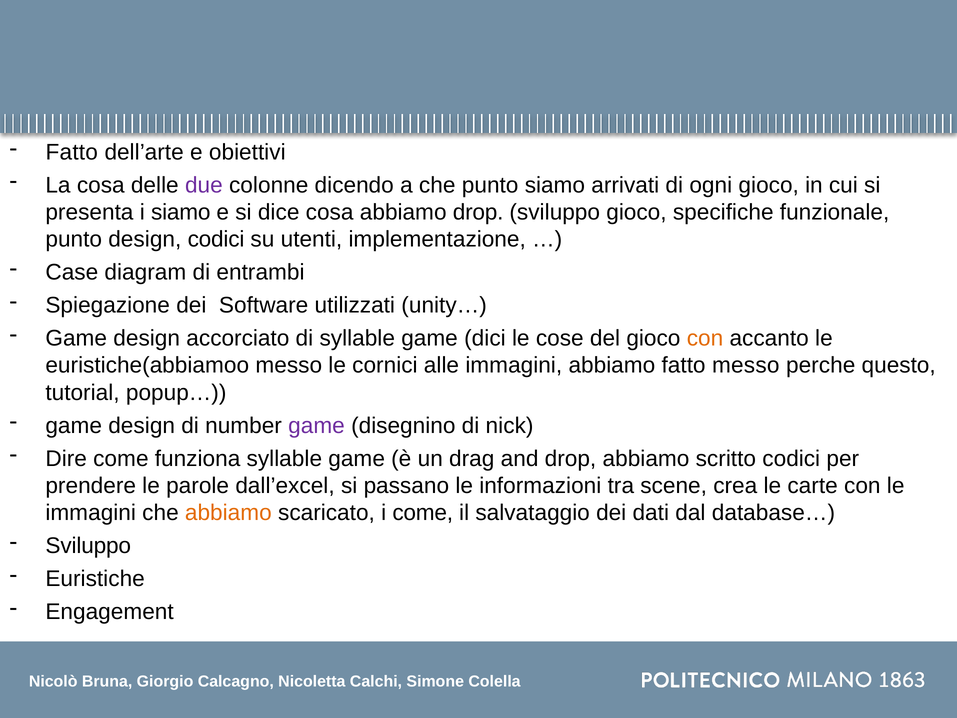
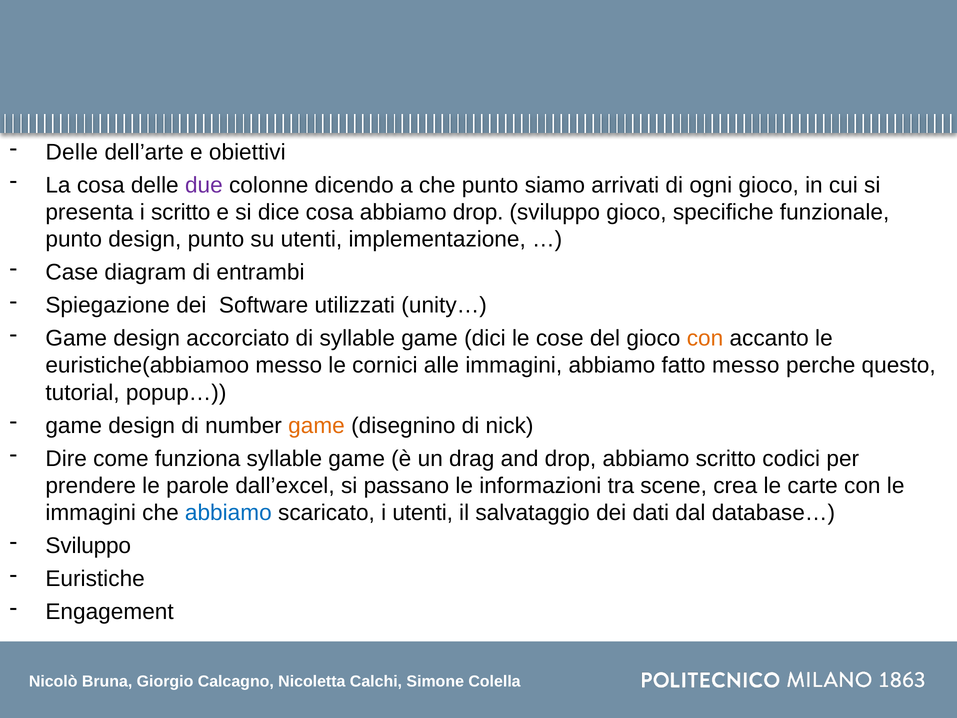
Fatto: Fatto -> Delle (72, 152)
i siamo: siamo -> scritto (181, 212)
design codici: codici -> punto (216, 239)
game colour: purple -> orange (317, 425)
abbiamo colour: orange -> blue (228, 513)
i come: come -> utenti (423, 513)
